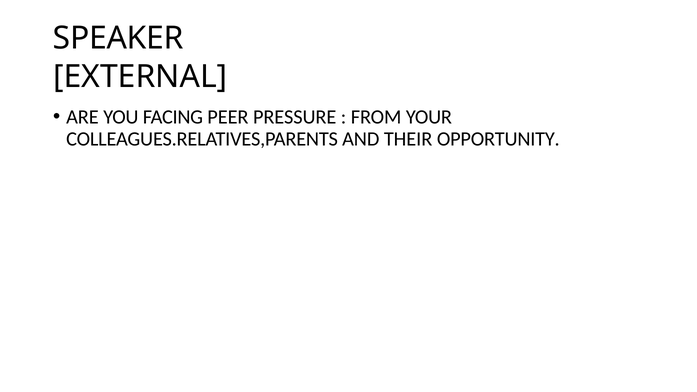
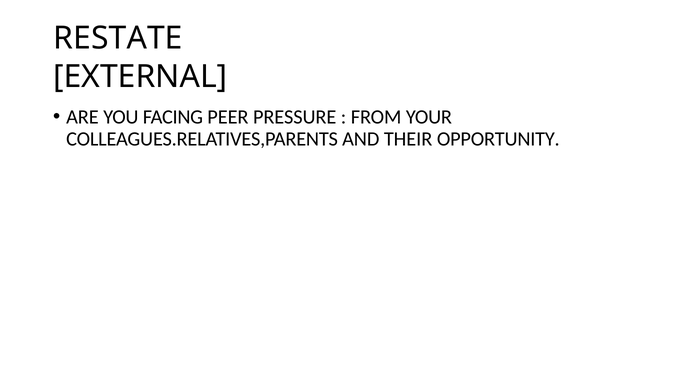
SPEAKER: SPEAKER -> RESTATE (118, 38)
